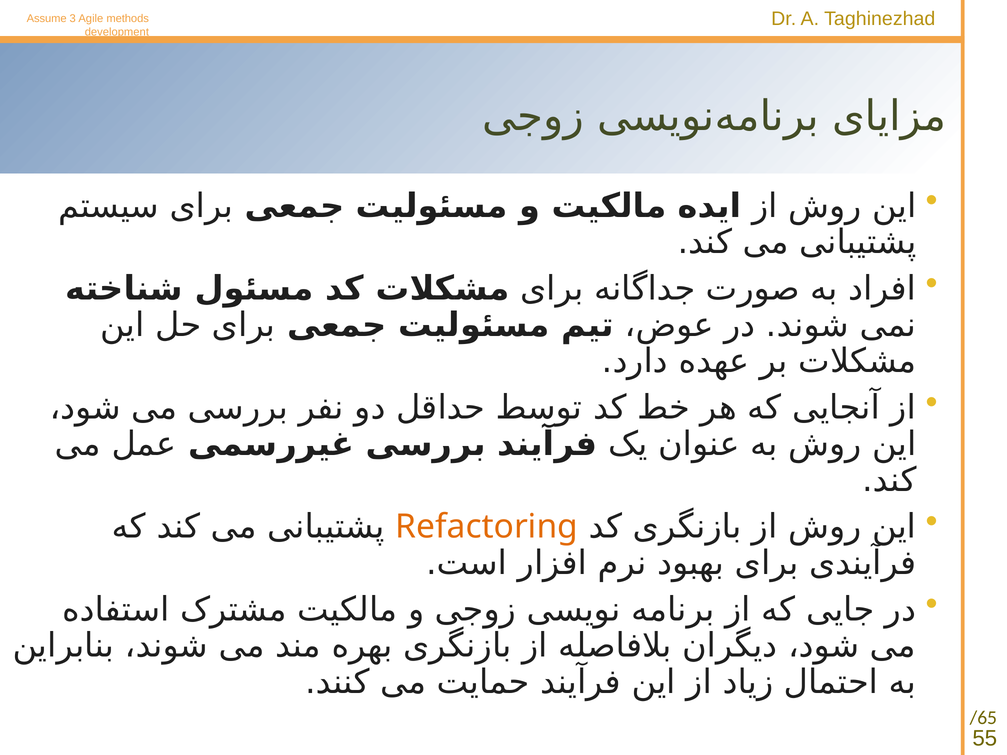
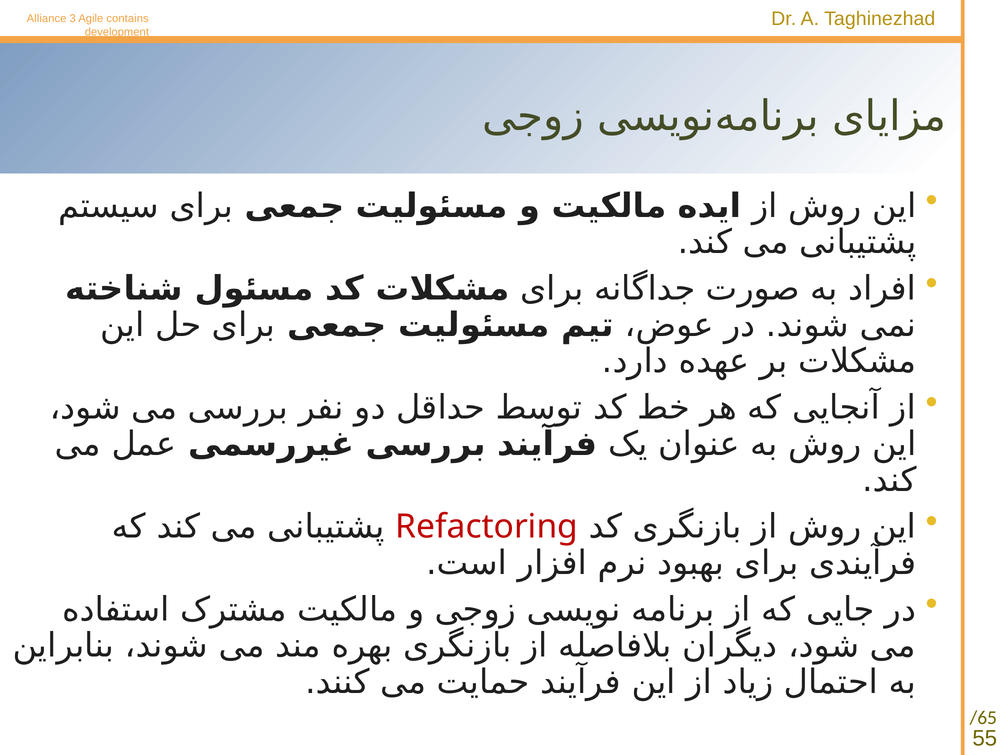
Assume: Assume -> Alliance (47, 18)
methods: methods -> contains (128, 18)
Refactoring colour: orange -> red (487, 527)
